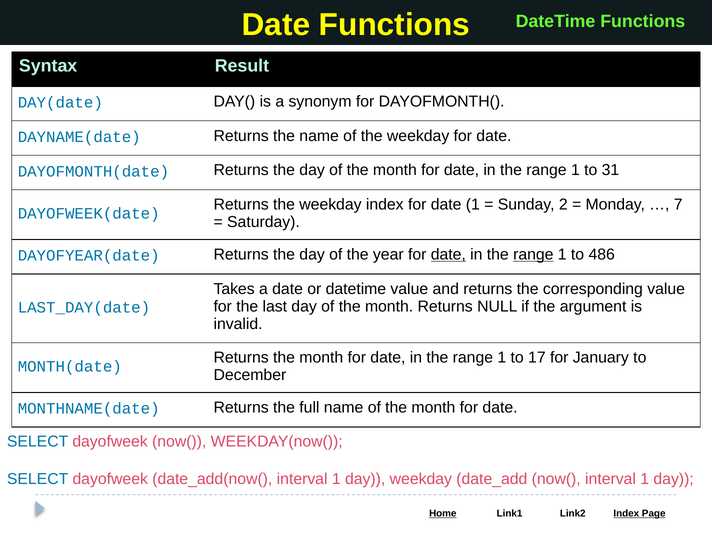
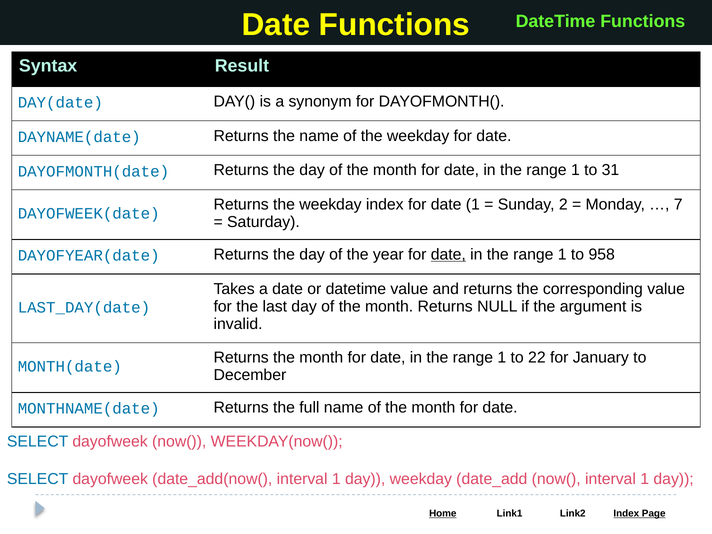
range underline: present -> none (533, 254)
486: 486 -> 958 (602, 254)
17: 17 -> 22 (537, 358)
